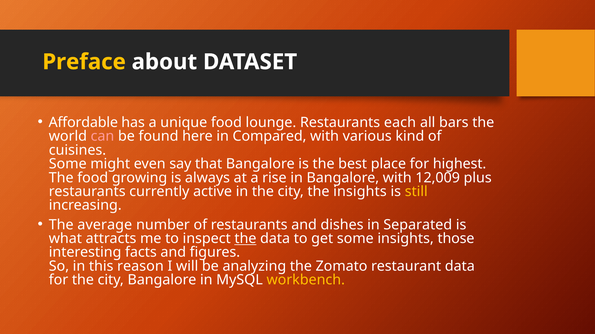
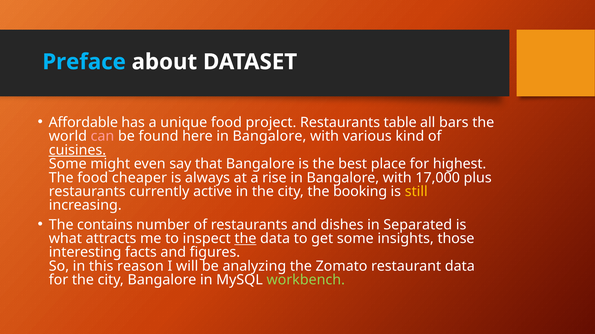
Preface colour: yellow -> light blue (84, 62)
lounge: lounge -> project (271, 123)
each: each -> table (400, 123)
here in Compared: Compared -> Bangalore (269, 136)
cuisines underline: none -> present (77, 150)
growing: growing -> cheaper (139, 178)
12,009: 12,009 -> 17,000 (438, 178)
the insights: insights -> booking (360, 192)
average: average -> contains (105, 225)
workbench colour: yellow -> light green (306, 281)
